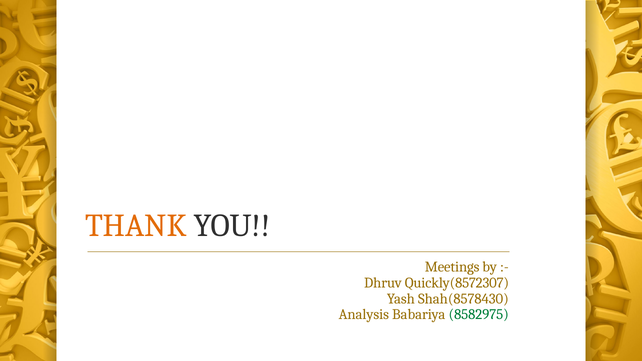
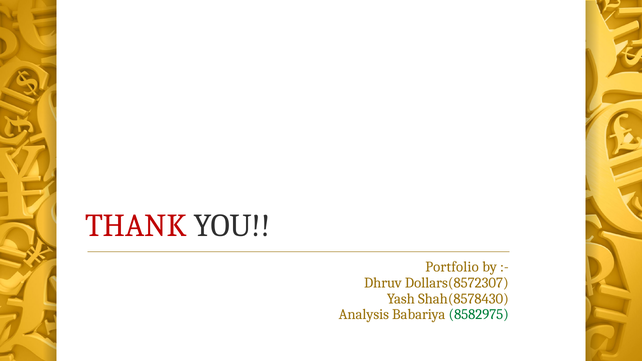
THANK colour: orange -> red (136, 226)
Meetings: Meetings -> Portfolio (452, 267)
Quickly(8572307: Quickly(8572307 -> Dollars(8572307 (457, 283)
